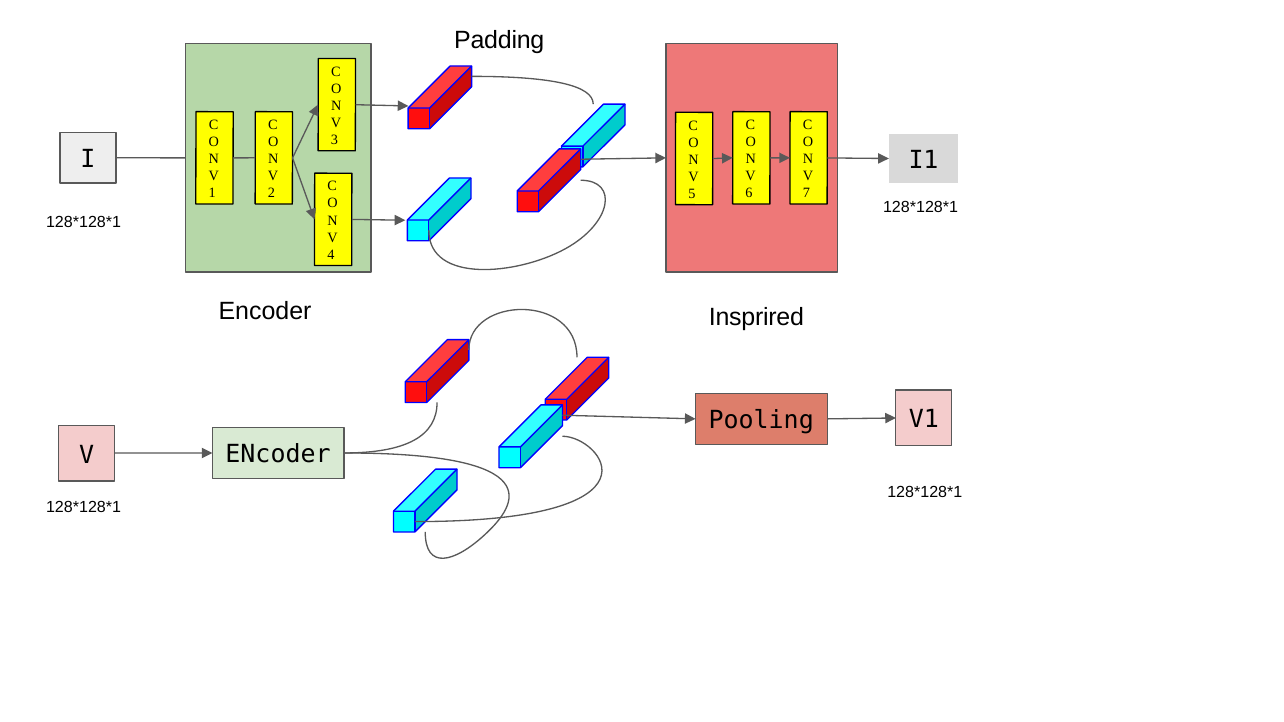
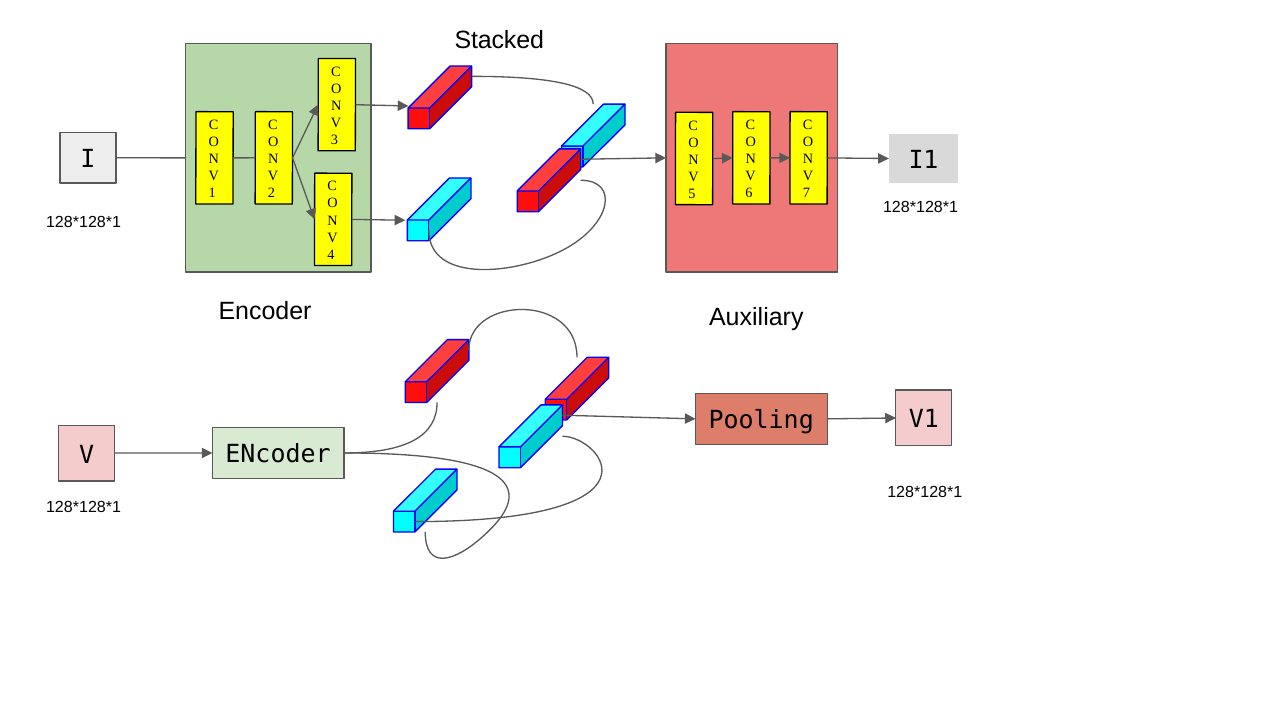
Padding: Padding -> Stacked (499, 40)
Insprired: Insprired -> Auxiliary (756, 317)
